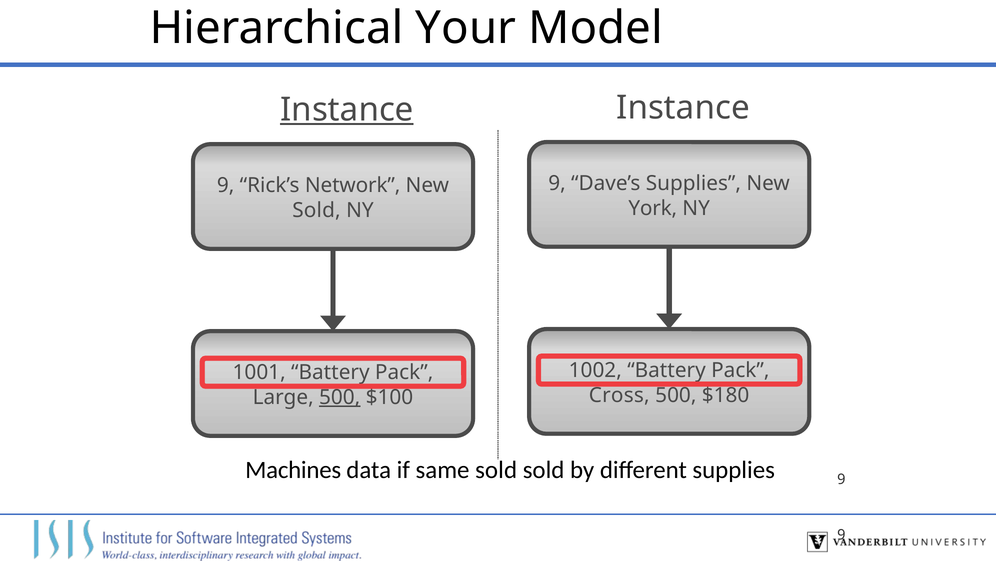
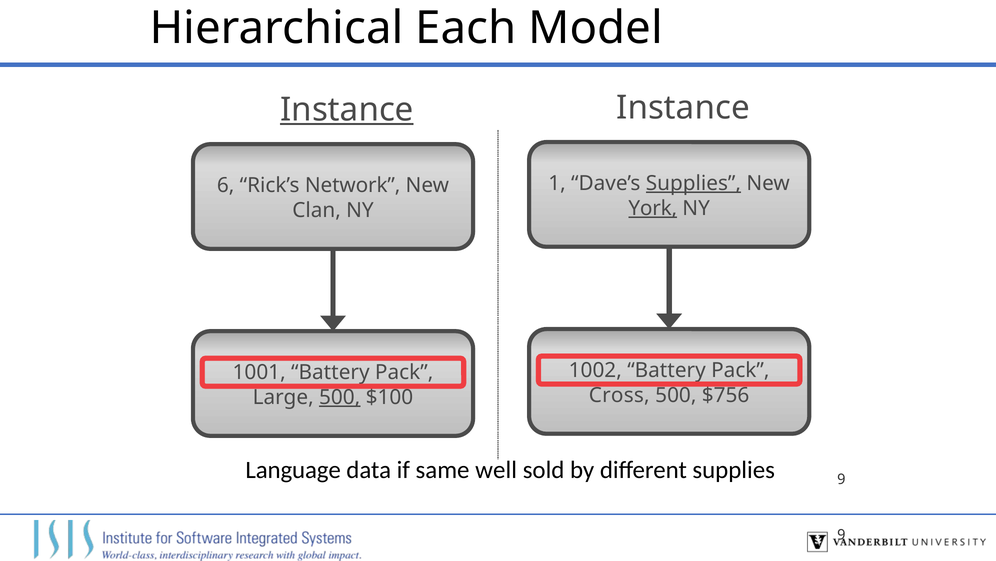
Your: Your -> Each (466, 28)
9: 9 -> 1 (557, 183)
Supplies underline: none -> present (693, 183)
9: 9 -> 6 (226, 185)
York underline: none -> present (653, 208)
Sold: Sold -> Clan (317, 210)
$180: $180 -> $756 (726, 395)
Machines: Machines -> Language (293, 469)
same sold: sold -> well (496, 469)
